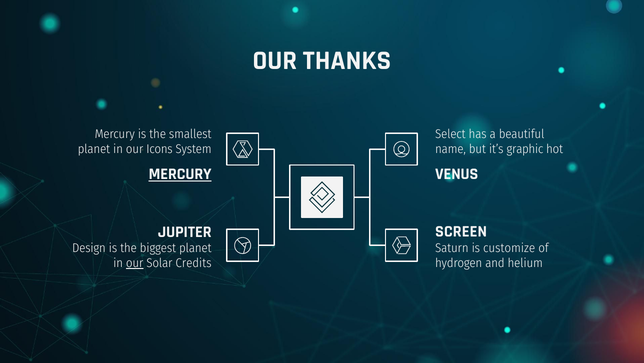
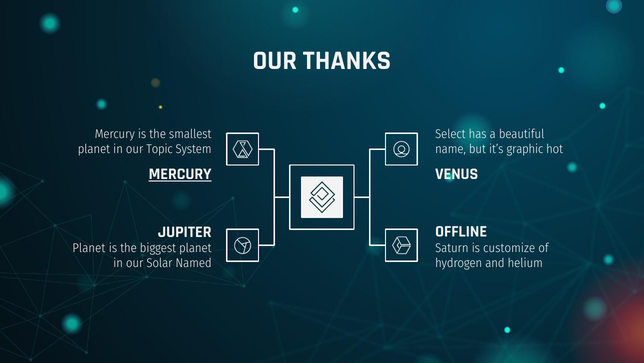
Icons: Icons -> Topic (159, 149)
SCREEN: SCREEN -> OFFLINE (461, 231)
Design: Design -> Planet (89, 247)
our underline: present -> none (135, 262)
Credits: Credits -> Named (194, 262)
